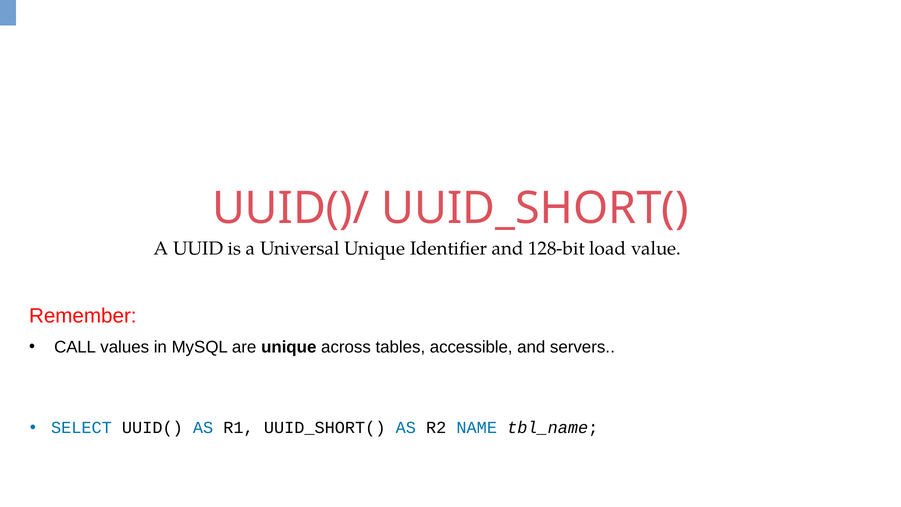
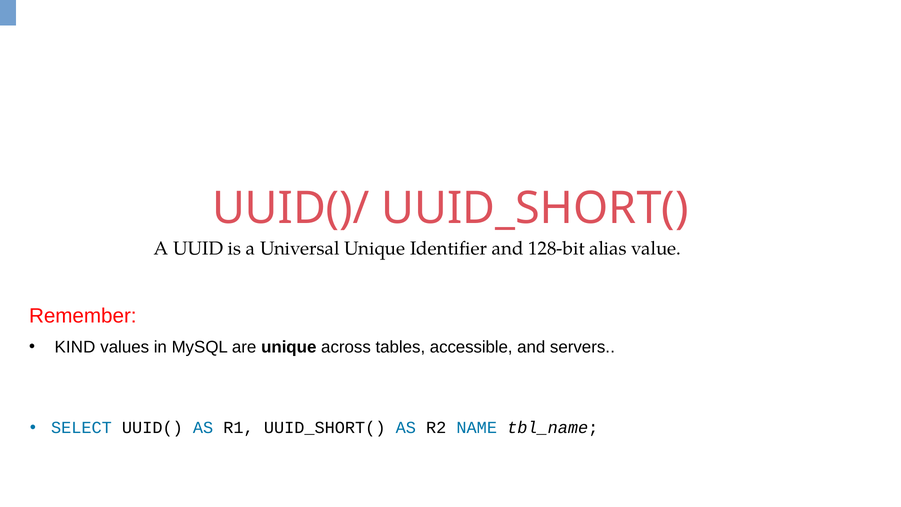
load: load -> alias (608, 248)
CALL: CALL -> KIND (75, 347)
